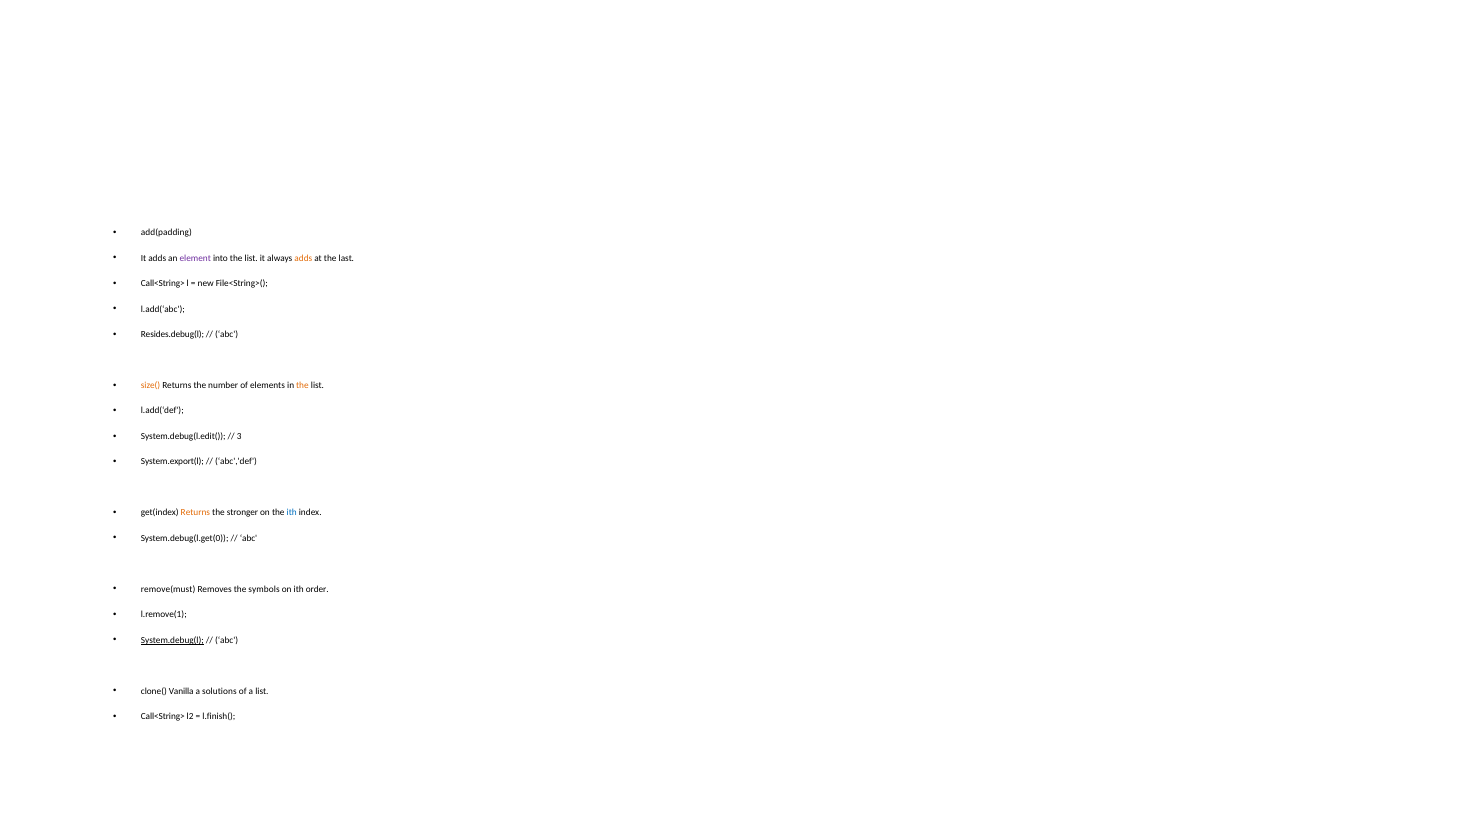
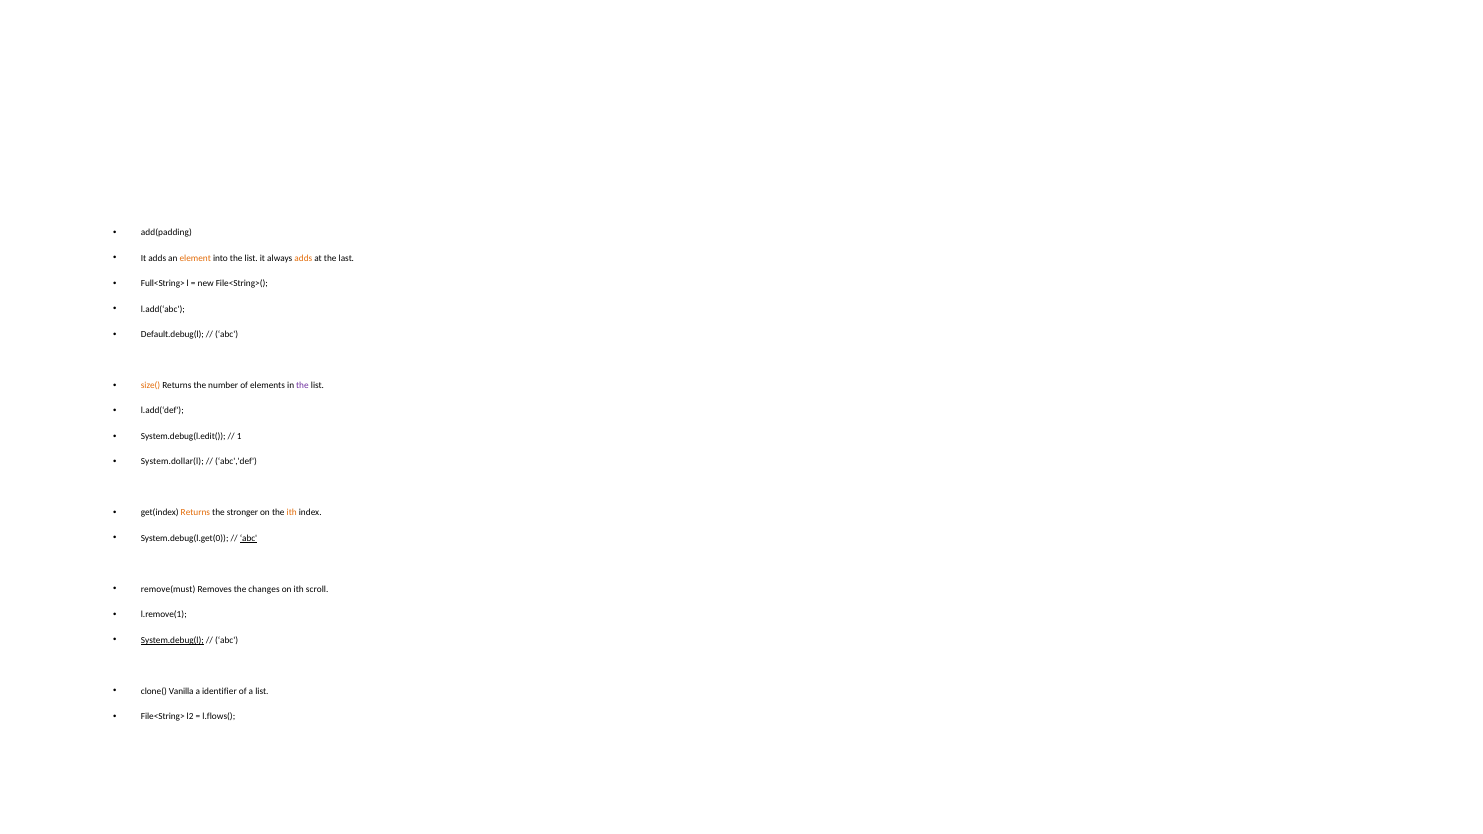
element colour: purple -> orange (195, 258)
Call<String>: Call<String> -> Full<String> (163, 284)
Resides.debug(l: Resides.debug(l -> Default.debug(l (172, 335)
the colour: orange -> purple (302, 385)
3: 3 -> 1 (239, 436)
System.export(l: System.export(l -> System.dollar(l (172, 462)
ith colour: blue -> orange (292, 513)
abc underline: none -> present (249, 538)
symbols: symbols -> changes (264, 589)
order: order -> scroll (317, 589)
solutions: solutions -> identifier (219, 691)
Call<String>: Call<String> -> File<String> (163, 717)
l.finish(: l.finish( -> l.flows( (219, 717)
